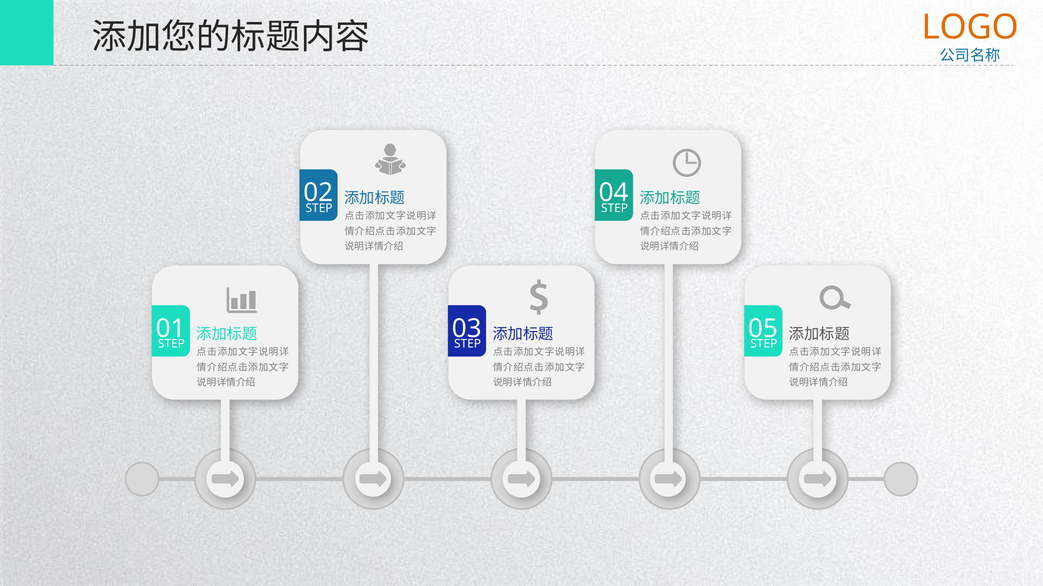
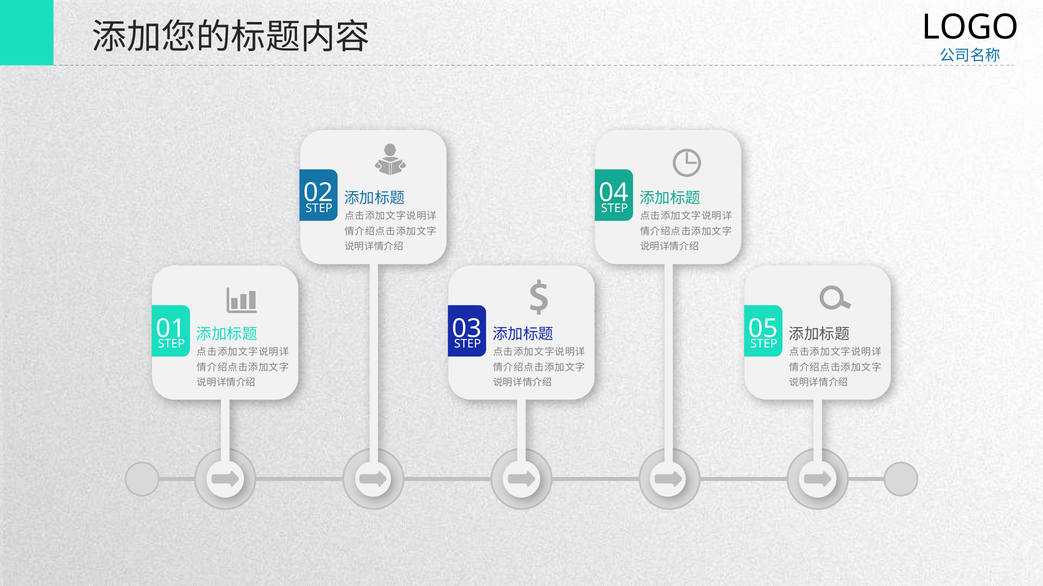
LOGO colour: orange -> black (970, 27)
